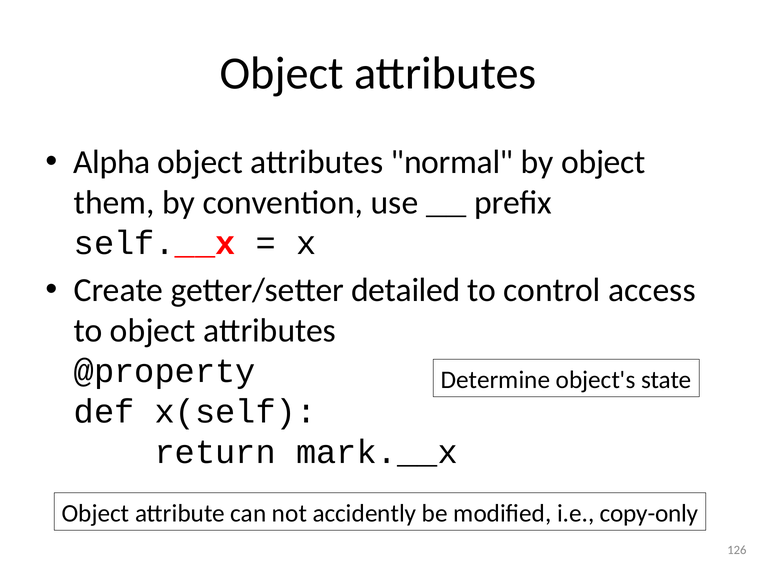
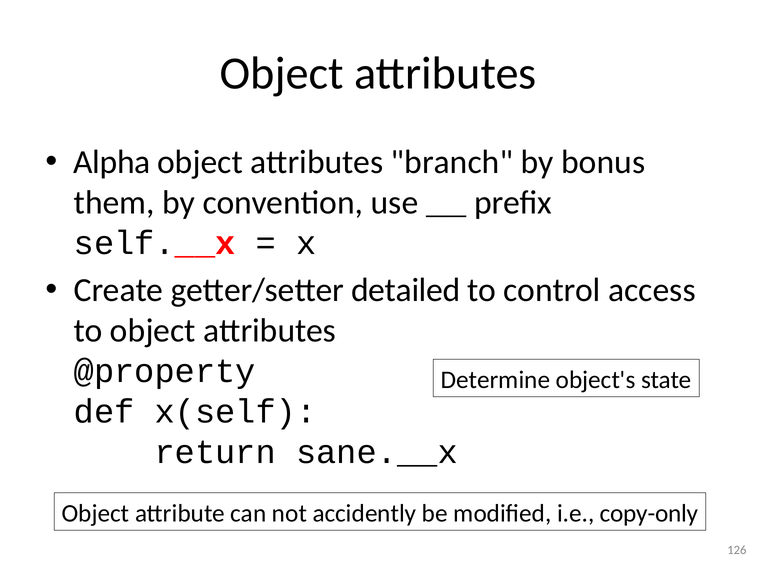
normal: normal -> branch (452, 162)
by object: object -> bonus (603, 162)
mark.__x: mark.__x -> sane.__x (377, 452)
